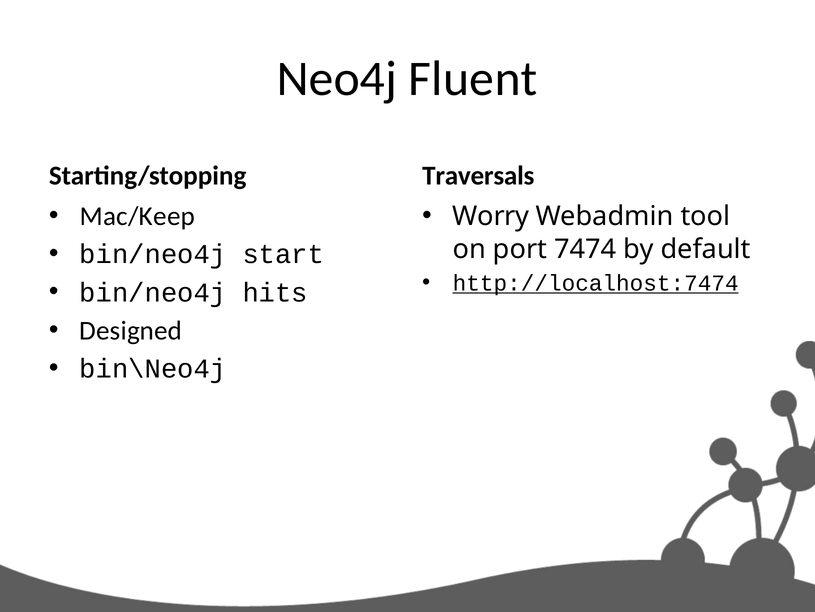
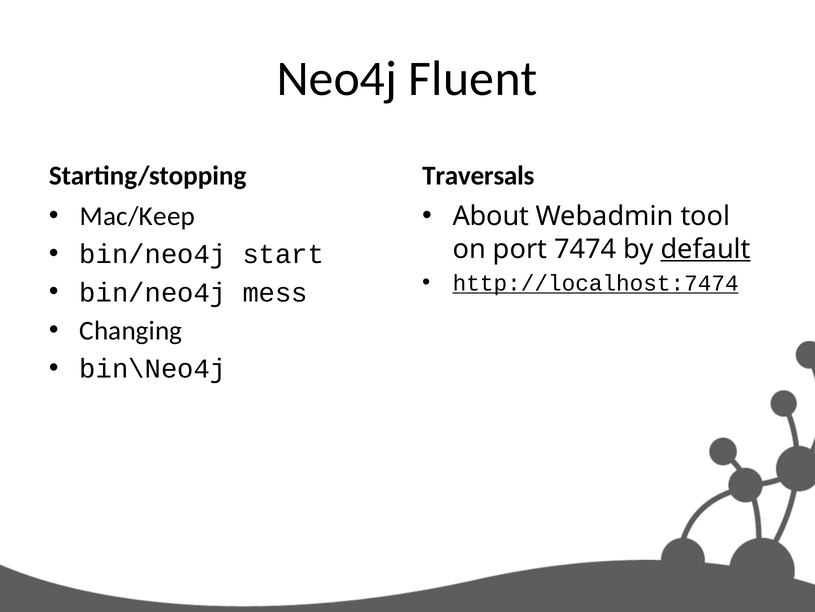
Worry: Worry -> About (491, 216)
default underline: none -> present (706, 249)
hits: hits -> mess (275, 292)
Designed: Designed -> Changing (131, 330)
